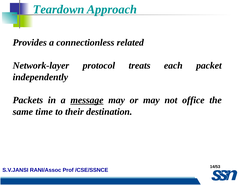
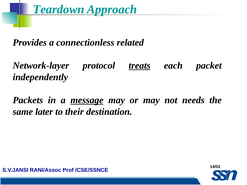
treats underline: none -> present (140, 66)
office: office -> needs (193, 100)
time: time -> later (44, 112)
